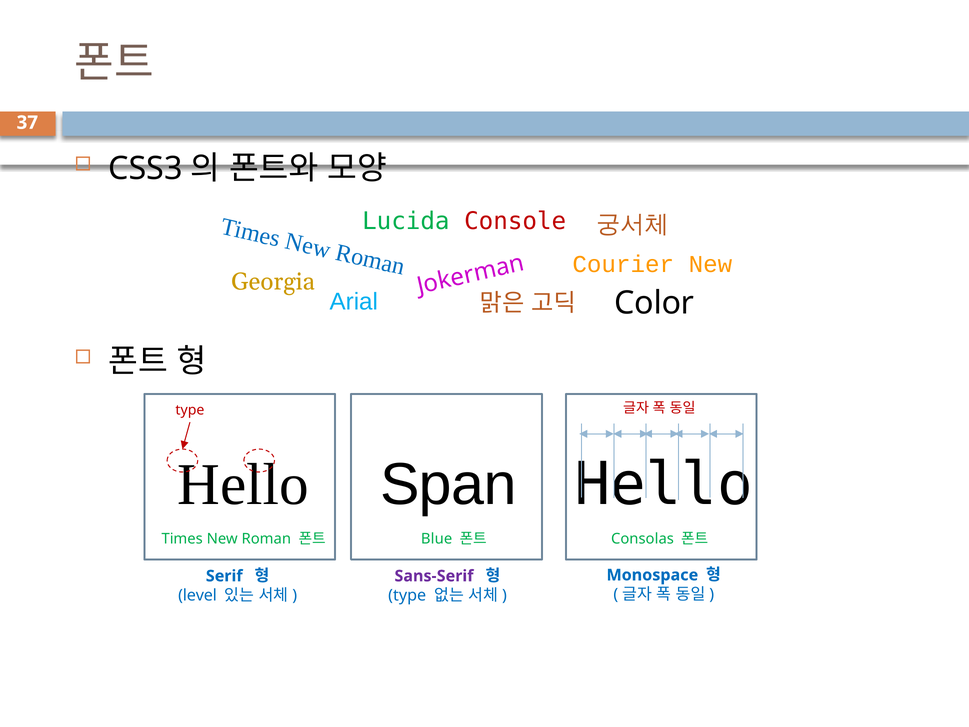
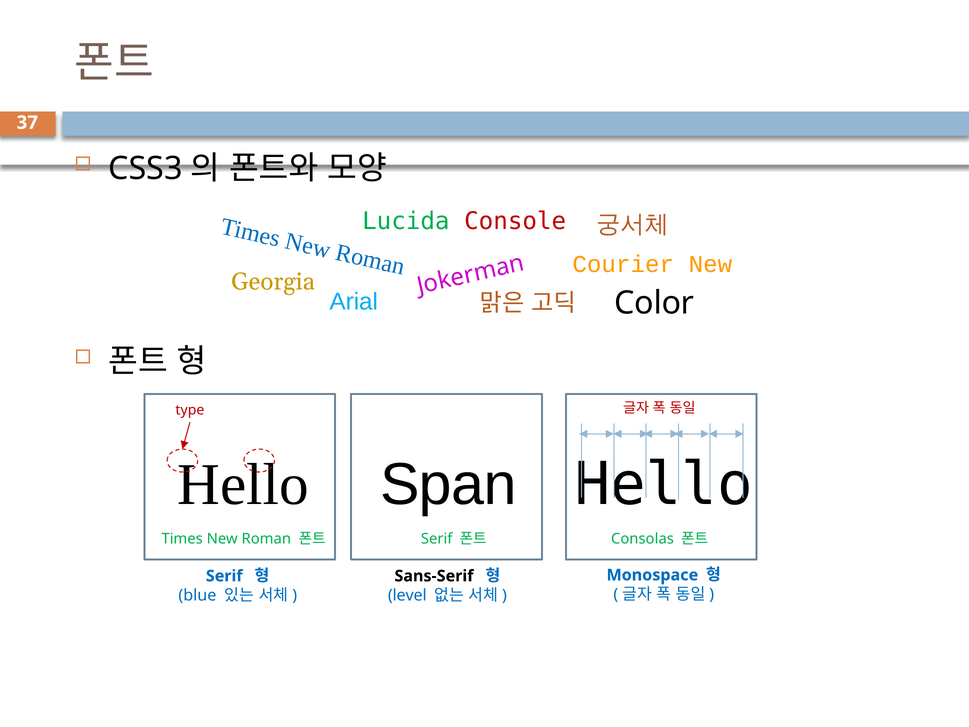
Blue: Blue -> Serif (437, 539)
Sans-Serif colour: purple -> black (434, 576)
level: level -> blue (197, 595)
type: type -> level (407, 595)
